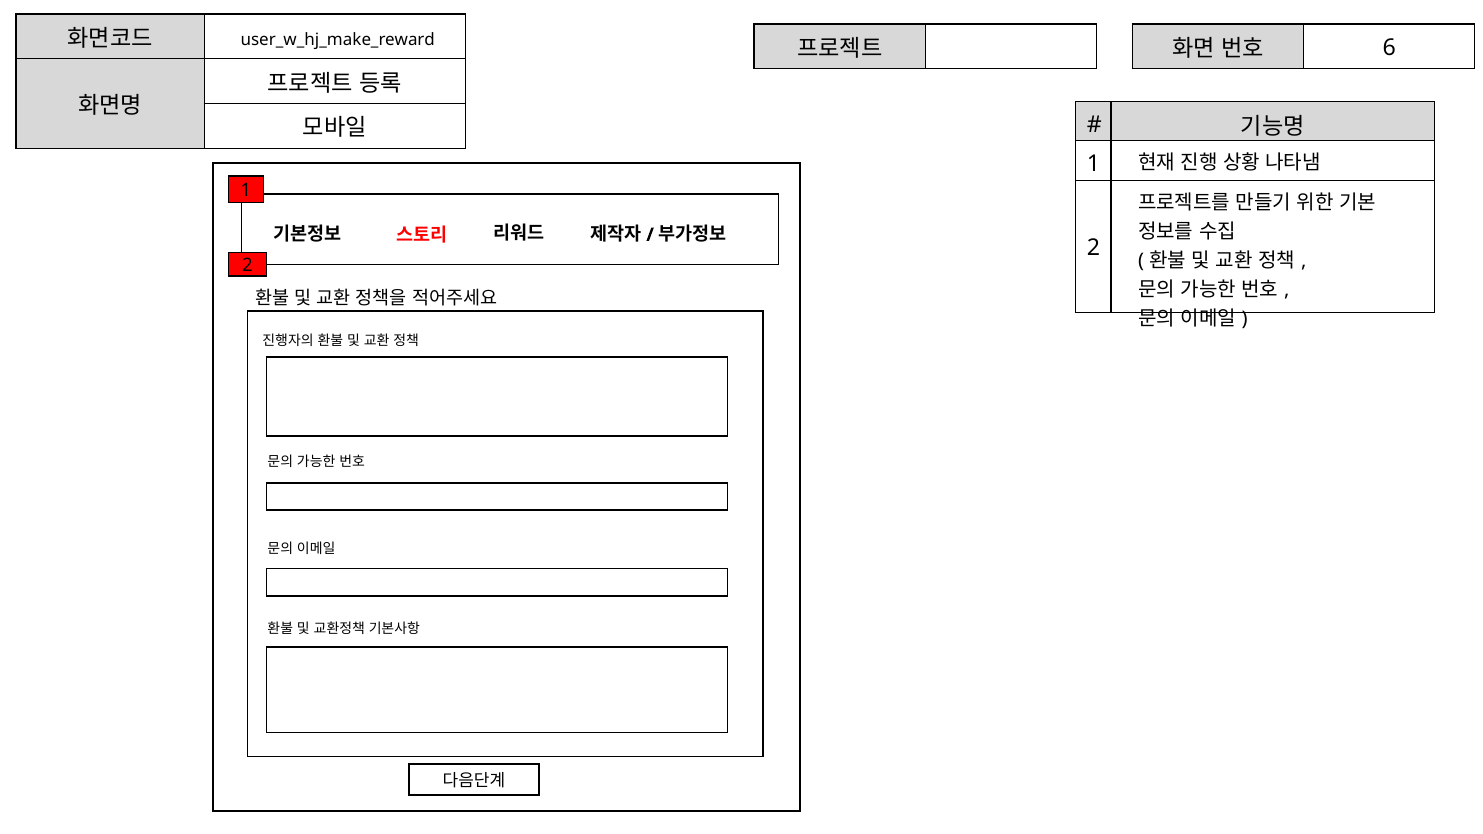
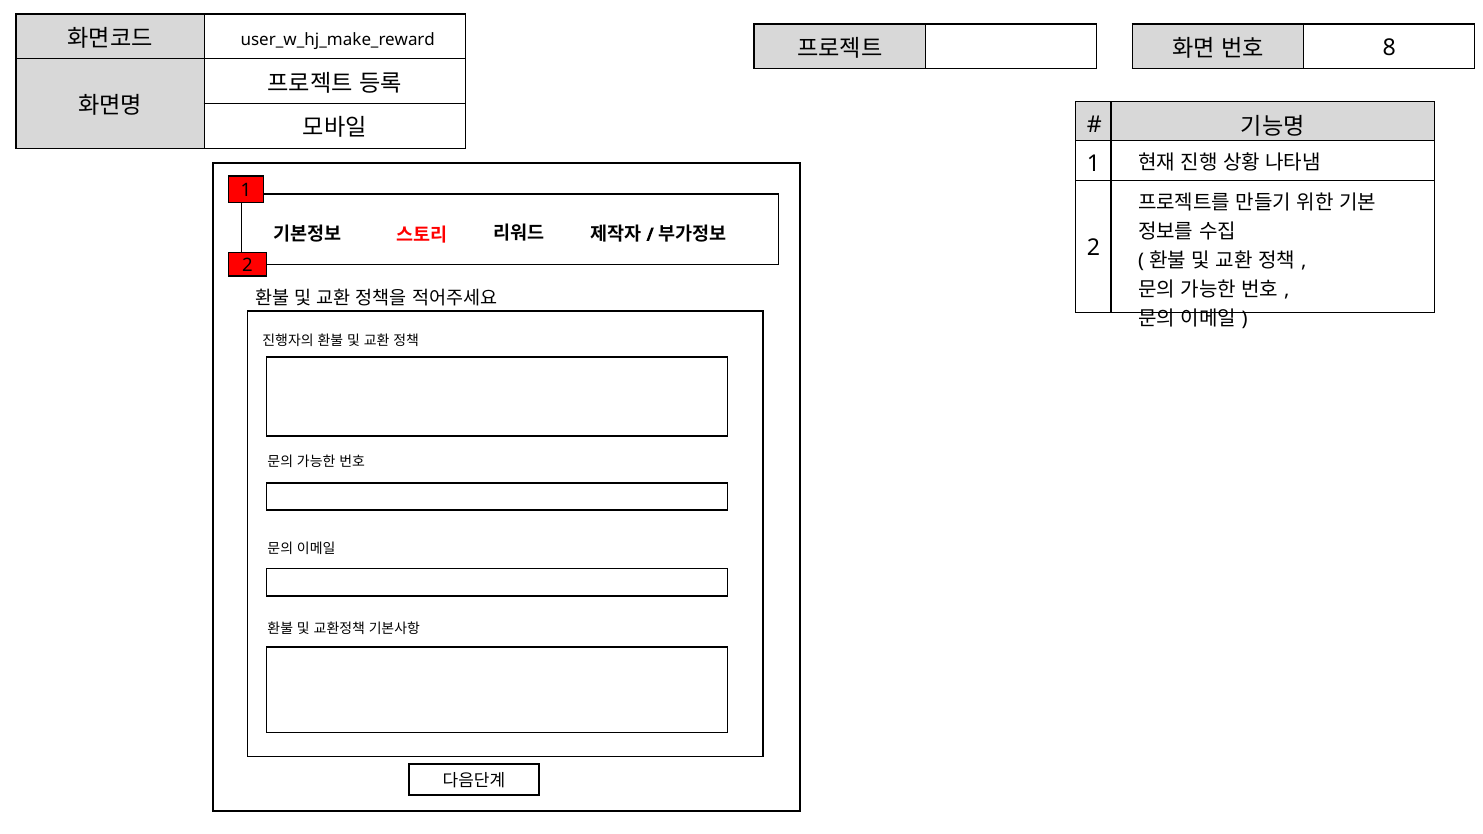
6: 6 -> 8 (1389, 48)
